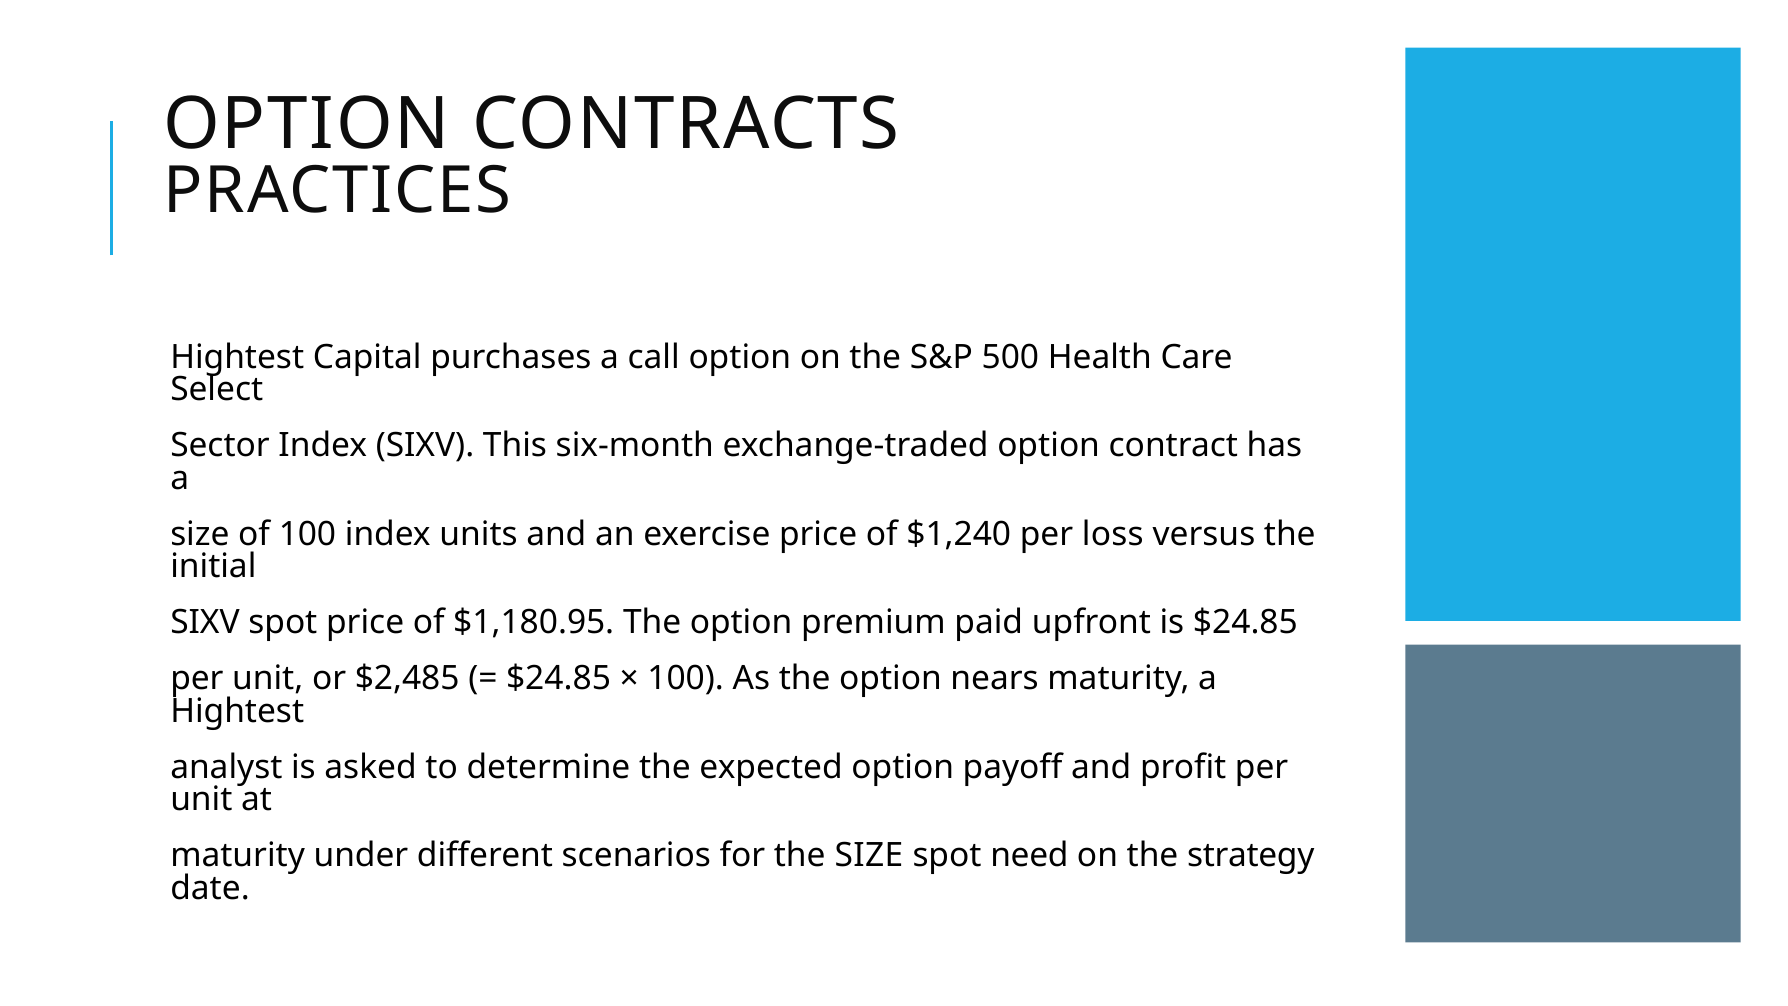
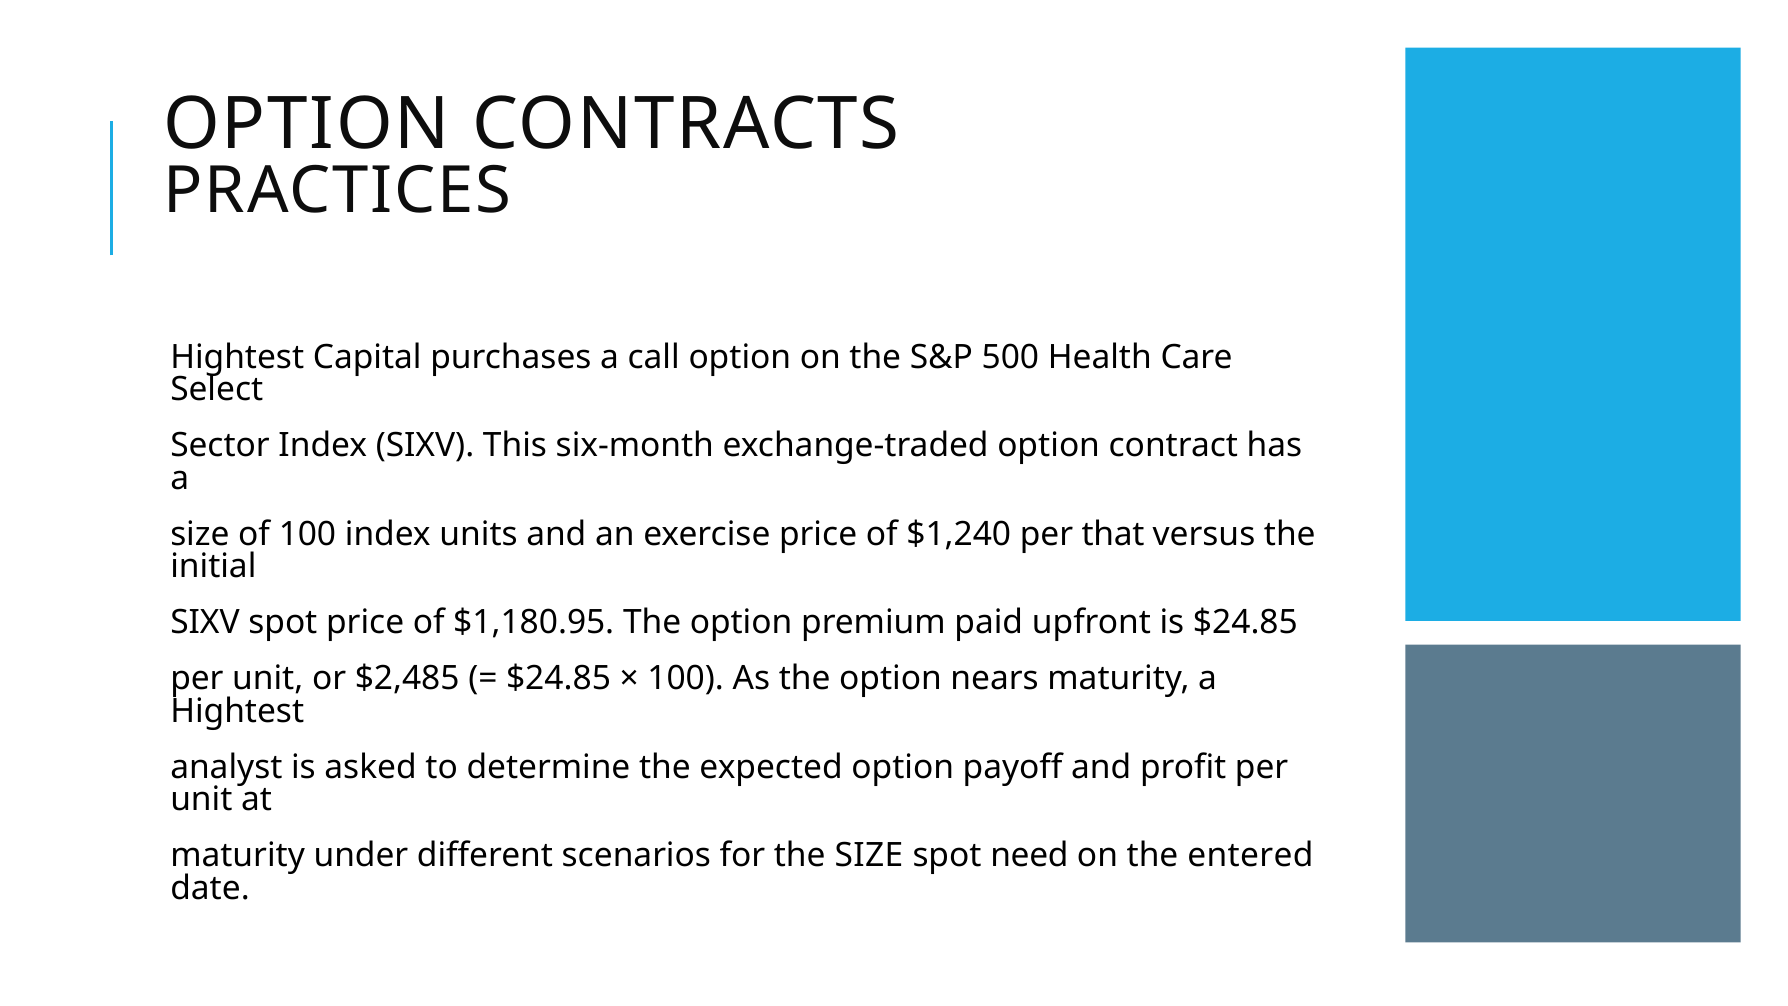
loss: loss -> that (1113, 534)
strategy: strategy -> entered (1250, 856)
